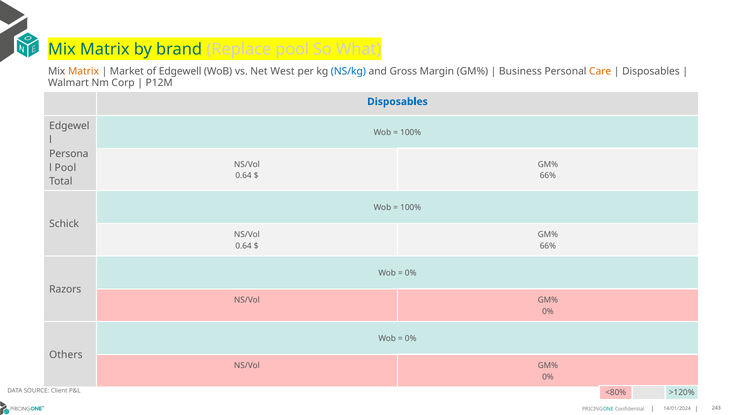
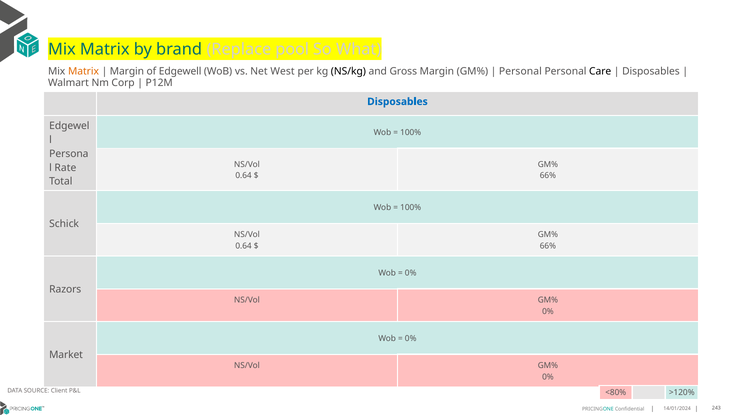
Market: Market -> Margin (127, 72)
NS/kg colour: blue -> black (348, 72)
Business: Business -> Personal (520, 72)
Care colour: orange -> black (600, 72)
Pool: Pool -> Rate (65, 168)
Others: Others -> Market (66, 356)
